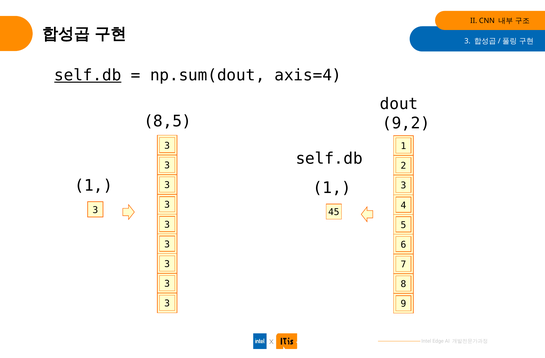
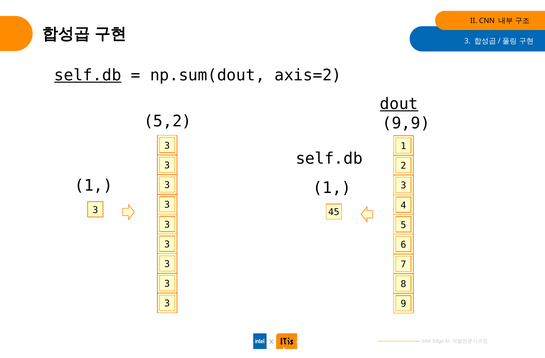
axis=4: axis=4 -> axis=2 (308, 75)
dout underline: none -> present (399, 104)
8,5: 8,5 -> 5,2 (168, 121)
9,2: 9,2 -> 9,9 (406, 123)
